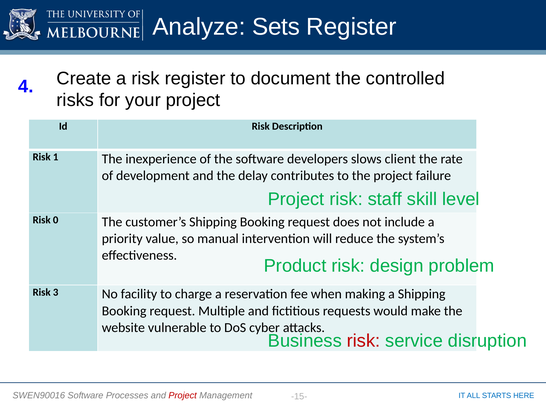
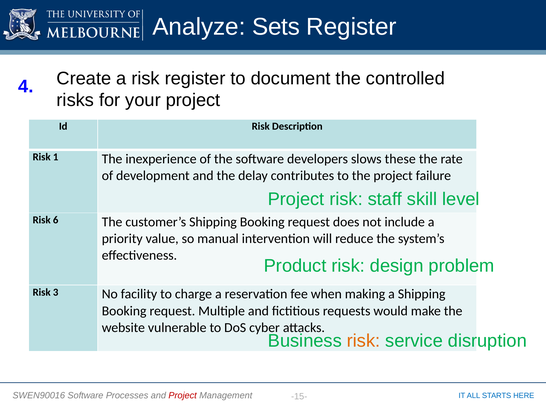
client: client -> these (400, 159)
0: 0 -> 6 (56, 220)
risk colour: red -> orange (364, 341)
